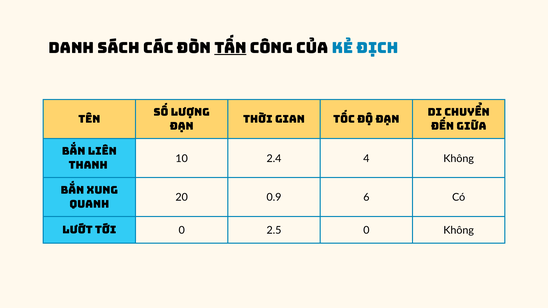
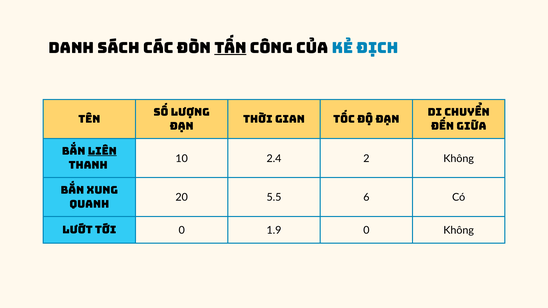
liên underline: none -> present (102, 151)
4: 4 -> 2 (366, 159)
0.9: 0.9 -> 5.5 (274, 198)
2.5: 2.5 -> 1.9 (274, 230)
